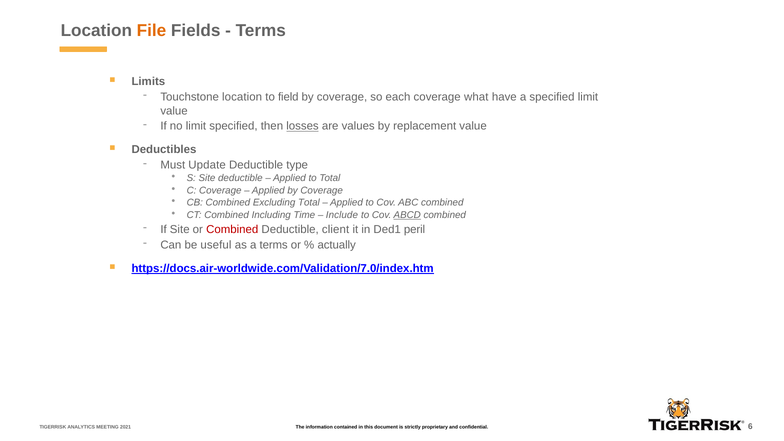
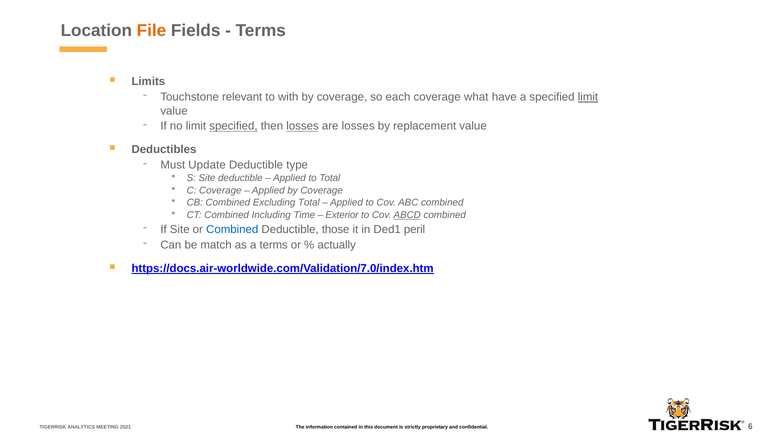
Touchstone location: location -> relevant (242, 97)
field: field -> with (288, 97)
limit underline: none -> present (588, 97)
specified underline: none -> present (233, 126)
are values: values -> losses (358, 126)
Include: Include -> Exterior (342, 215)
Combined colour: red -> blue (232, 230)
client: client -> those (336, 230)
useful: useful -> match (216, 245)
